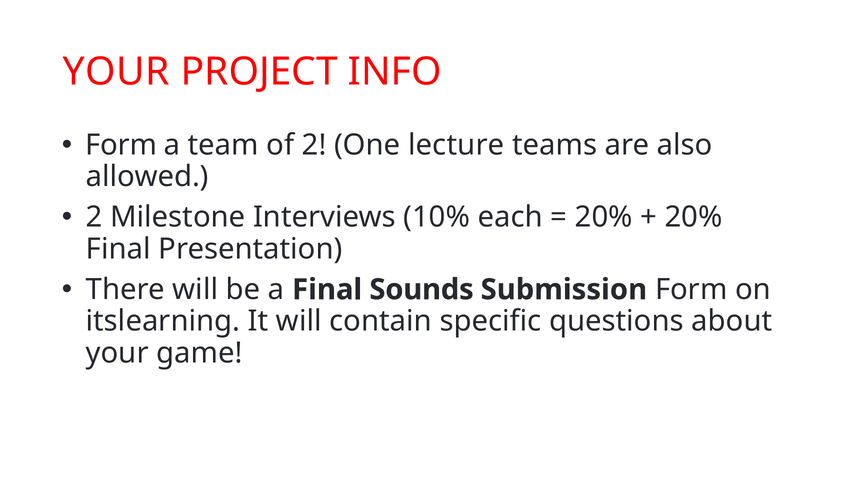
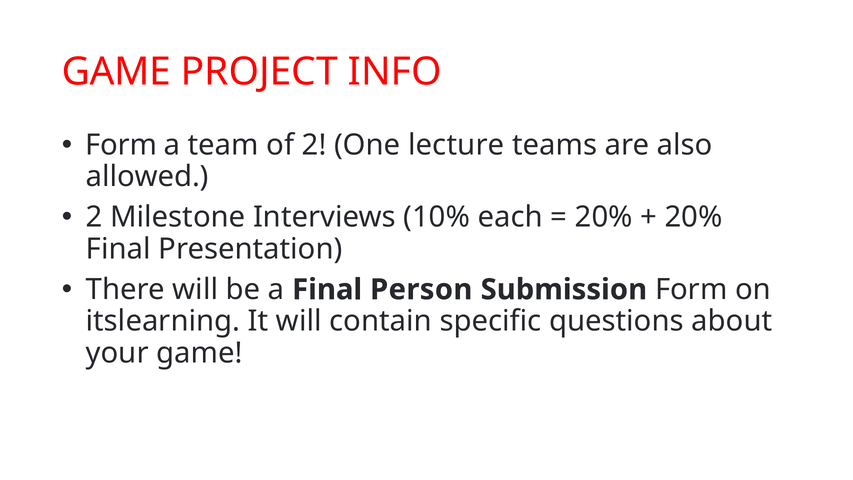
YOUR: YOUR -> GAME (116, 72)
Sounds: Sounds -> Person (421, 289)
